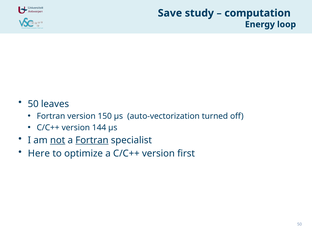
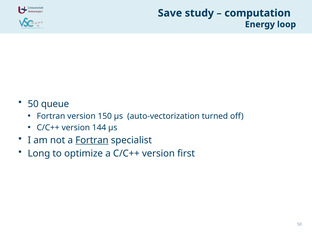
leaves: leaves -> queue (55, 104)
not underline: present -> none (58, 140)
Here: Here -> Long (39, 154)
